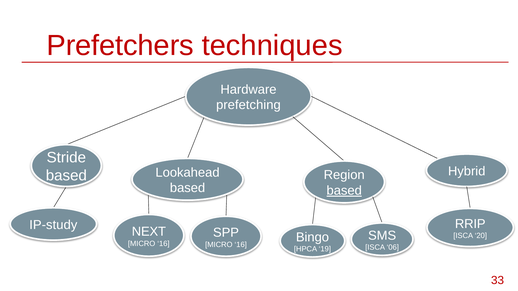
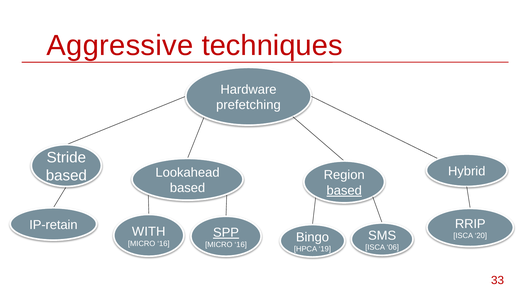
Prefetchers: Prefetchers -> Aggressive (120, 46)
IP-study: IP-study -> IP-retain (53, 225)
NEXT: NEXT -> WITH (149, 232)
SPP underline: none -> present (226, 233)
